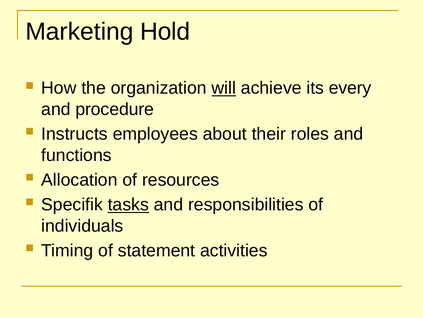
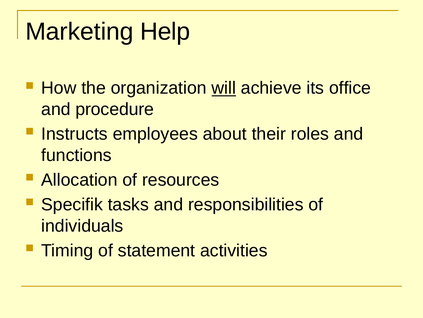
Hold: Hold -> Help (165, 32)
every: every -> office (350, 88)
tasks underline: present -> none (128, 204)
